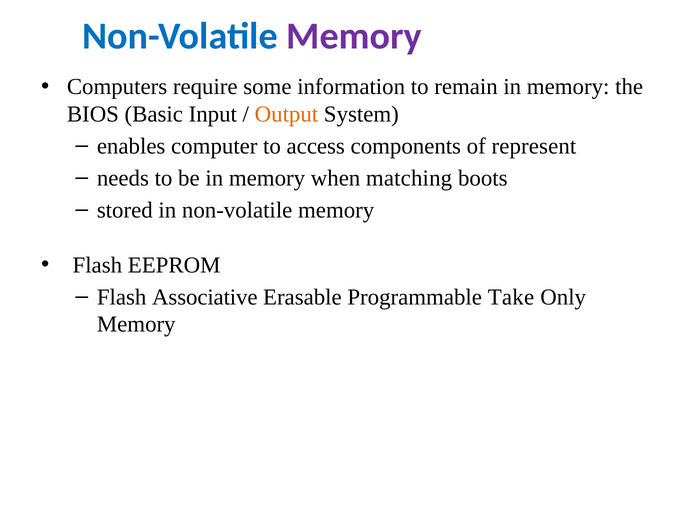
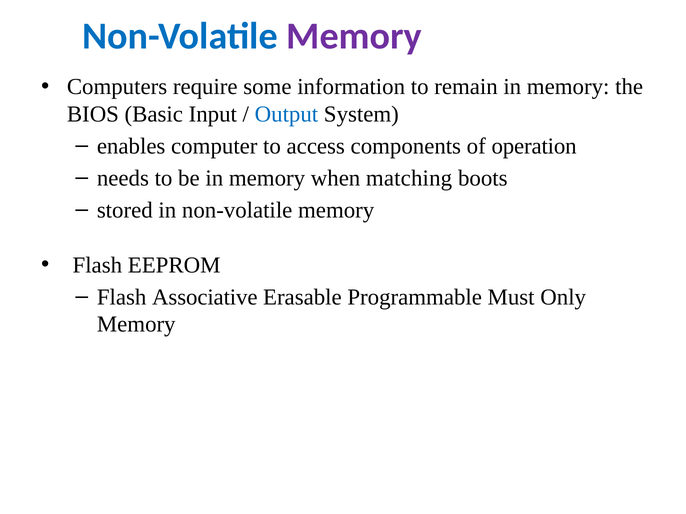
Output colour: orange -> blue (286, 114)
represent: represent -> operation (534, 146)
Take: Take -> Must (511, 297)
